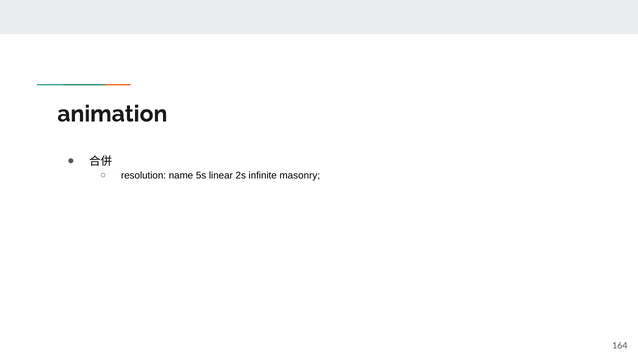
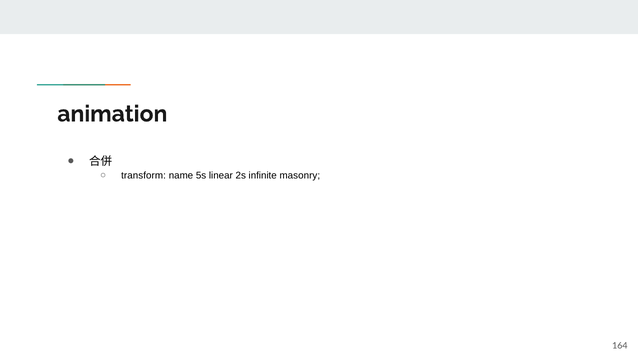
resolution: resolution -> transform (143, 176)
